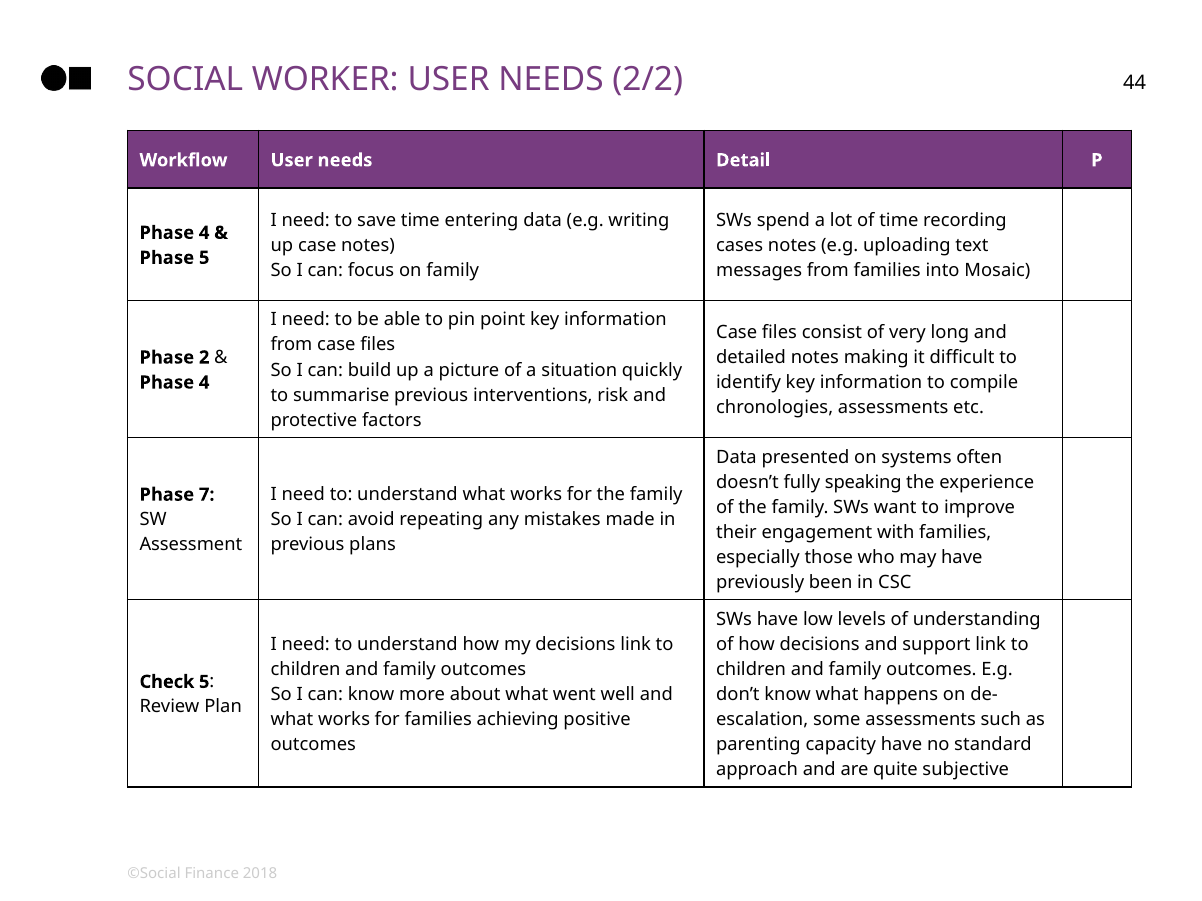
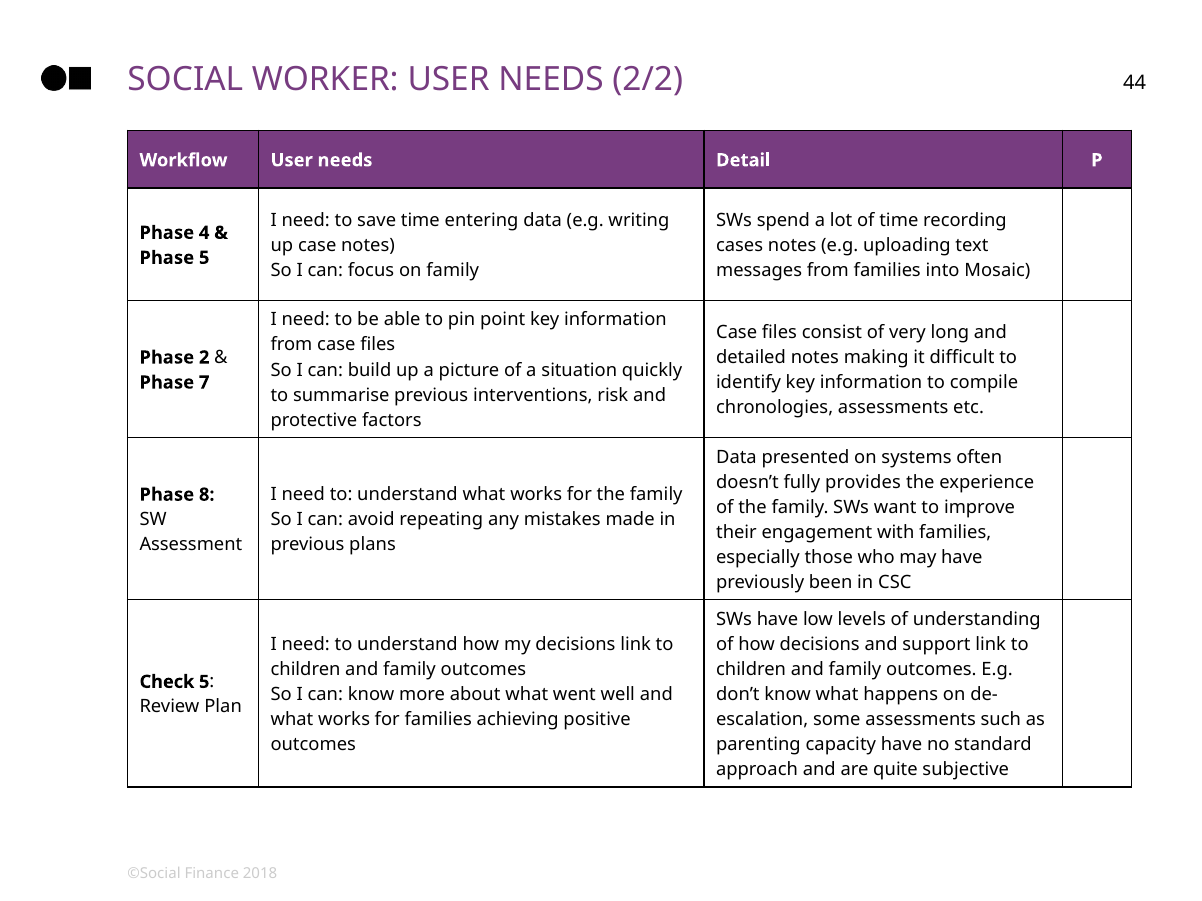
4: 4 -> 7 (204, 383)
speaking: speaking -> provides (863, 482)
7: 7 -> 8 (207, 495)
